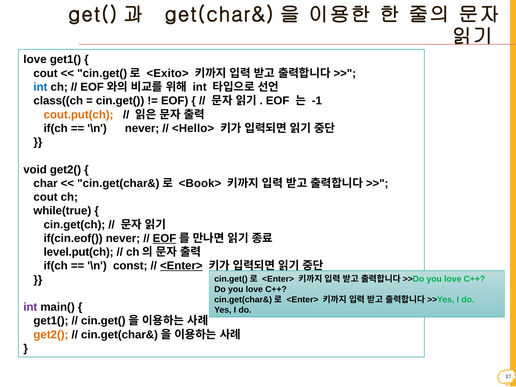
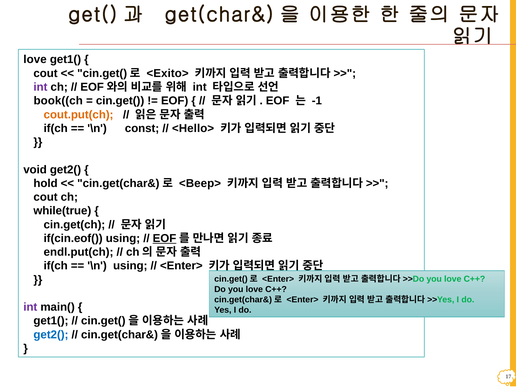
int colour: blue -> purple (40, 87)
class((ch: class((ch -> book((ch (58, 101)
\n never: never -> const (142, 128)
char: char -> hold (46, 183)
<Book>: <Book> -> <Beep> (200, 183)
if(cin.eof( never: never -> using (123, 238)
level.put(ch: level.put(ch -> endl.put(ch (79, 252)
\n const: const -> using (130, 266)
<Enter> underline: present -> none (181, 266)
get2( colour: orange -> blue (51, 335)
